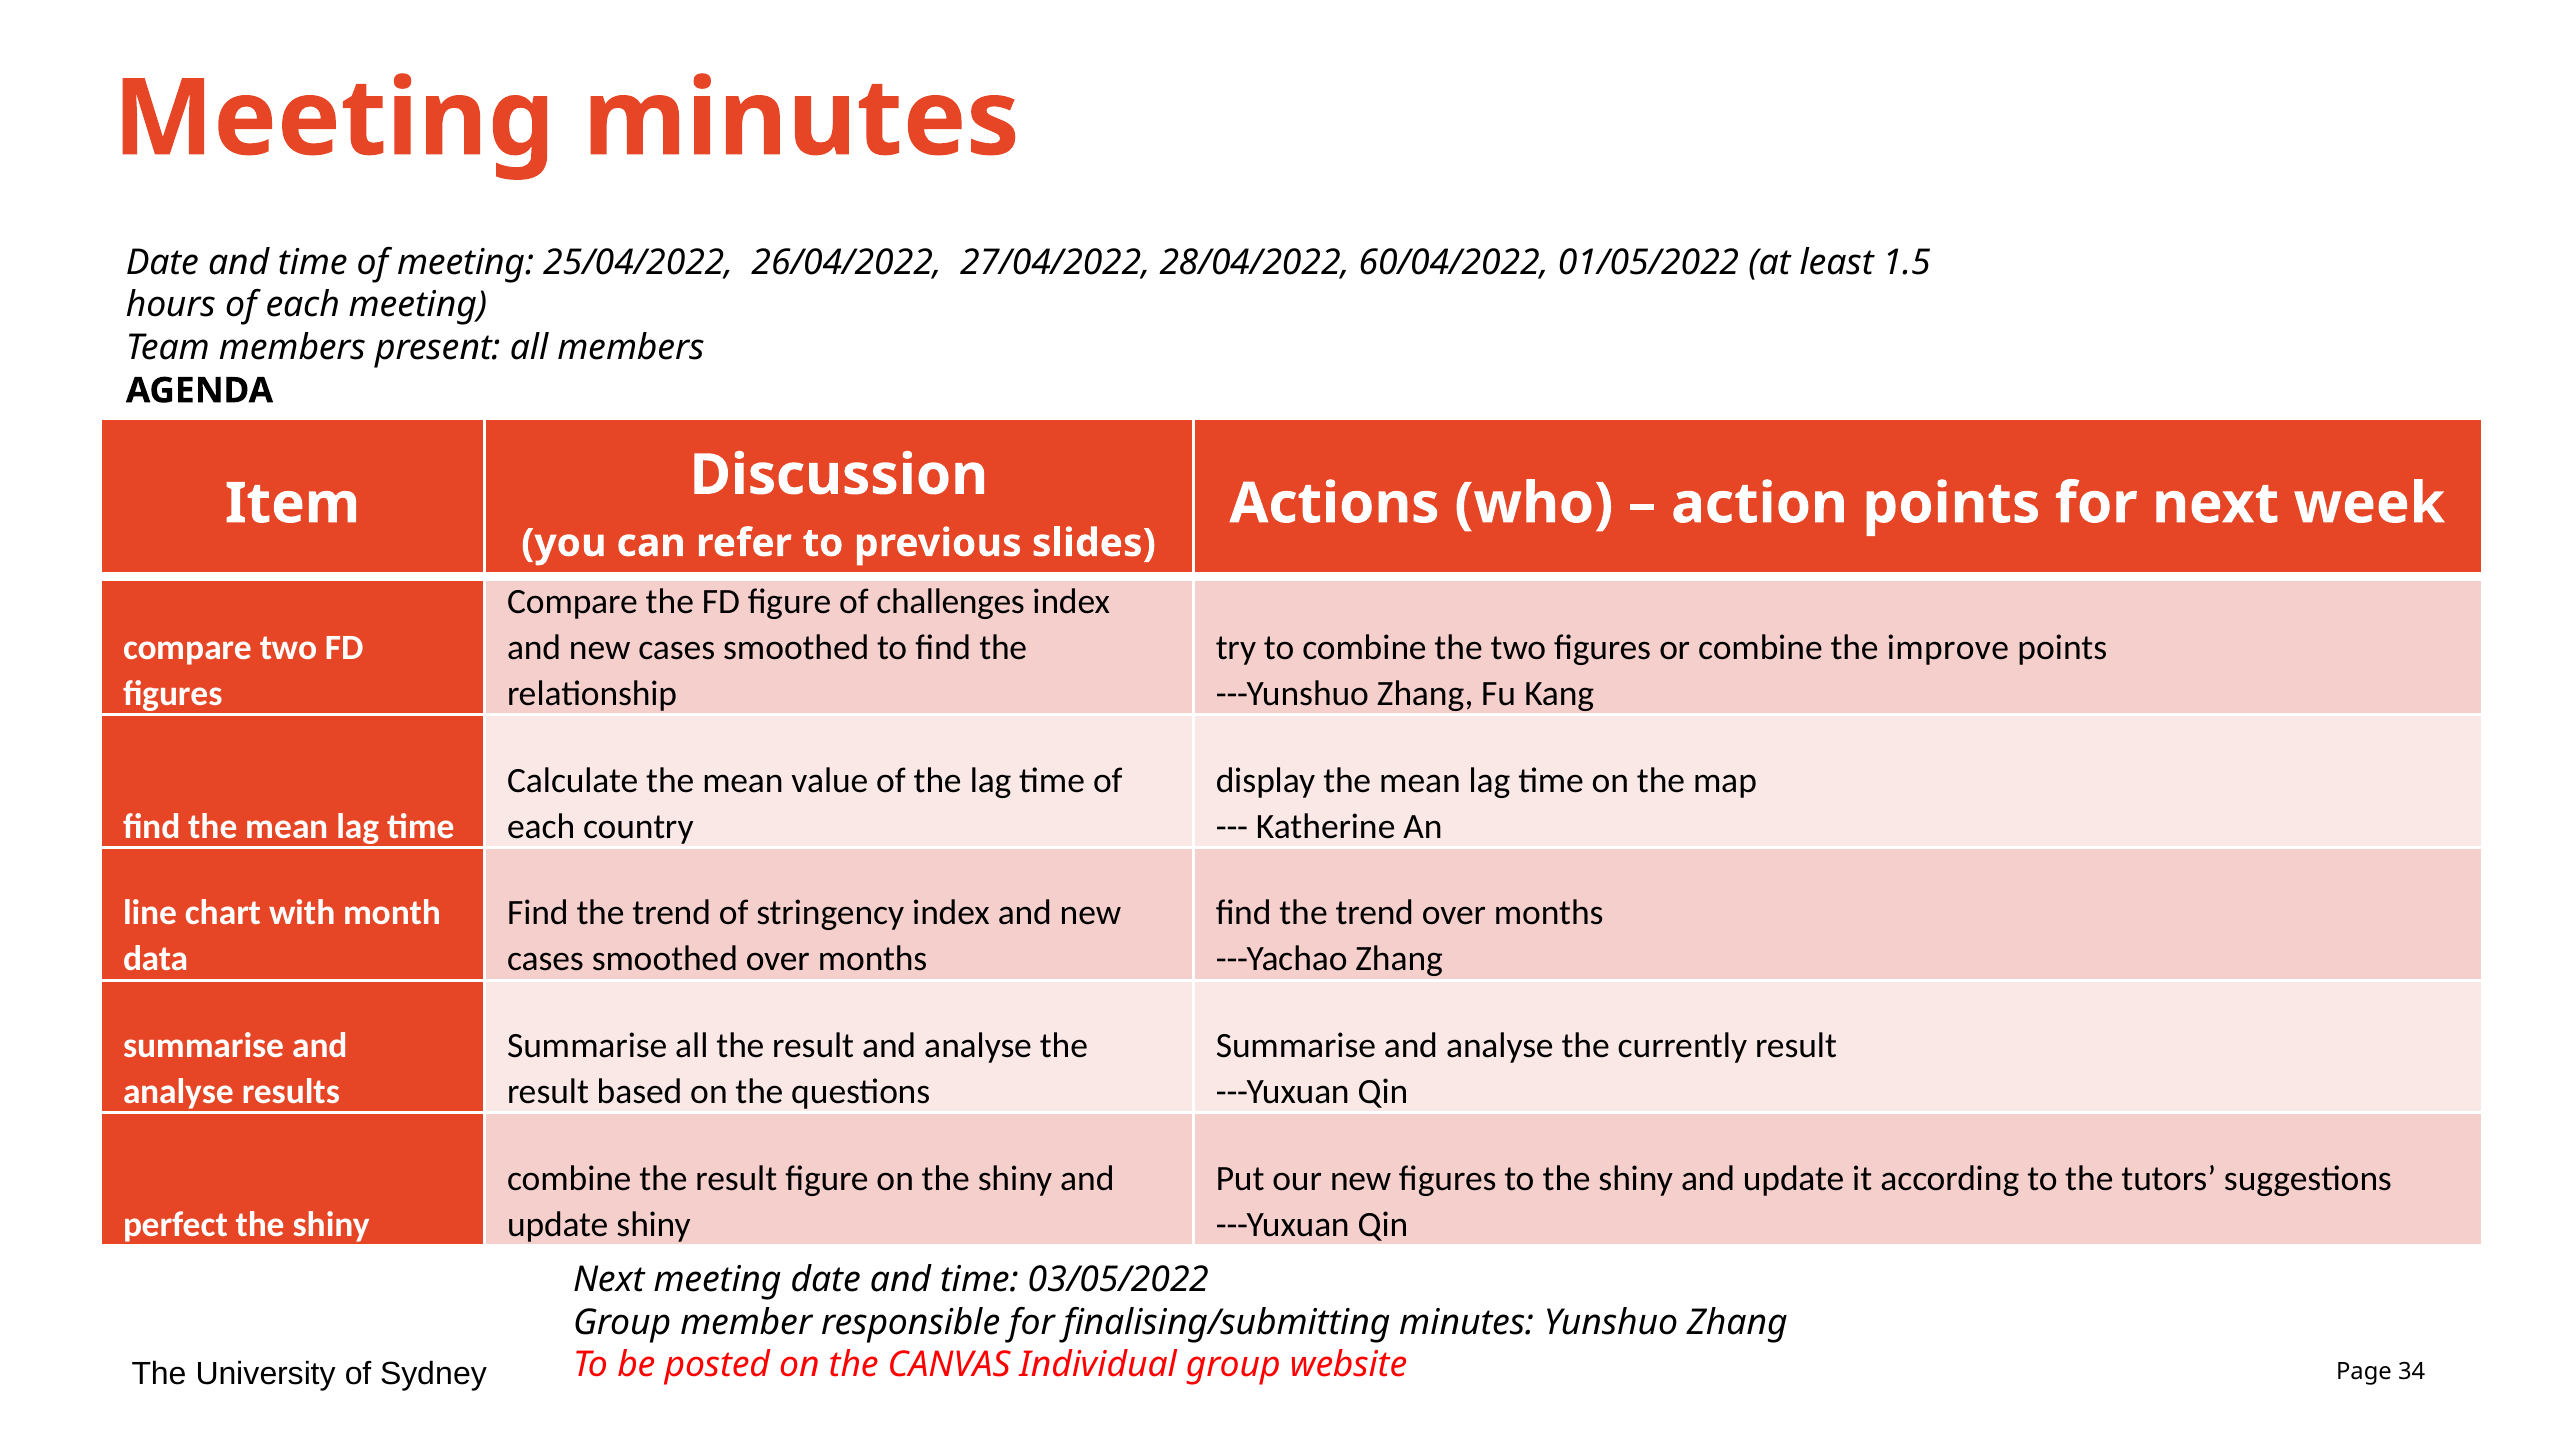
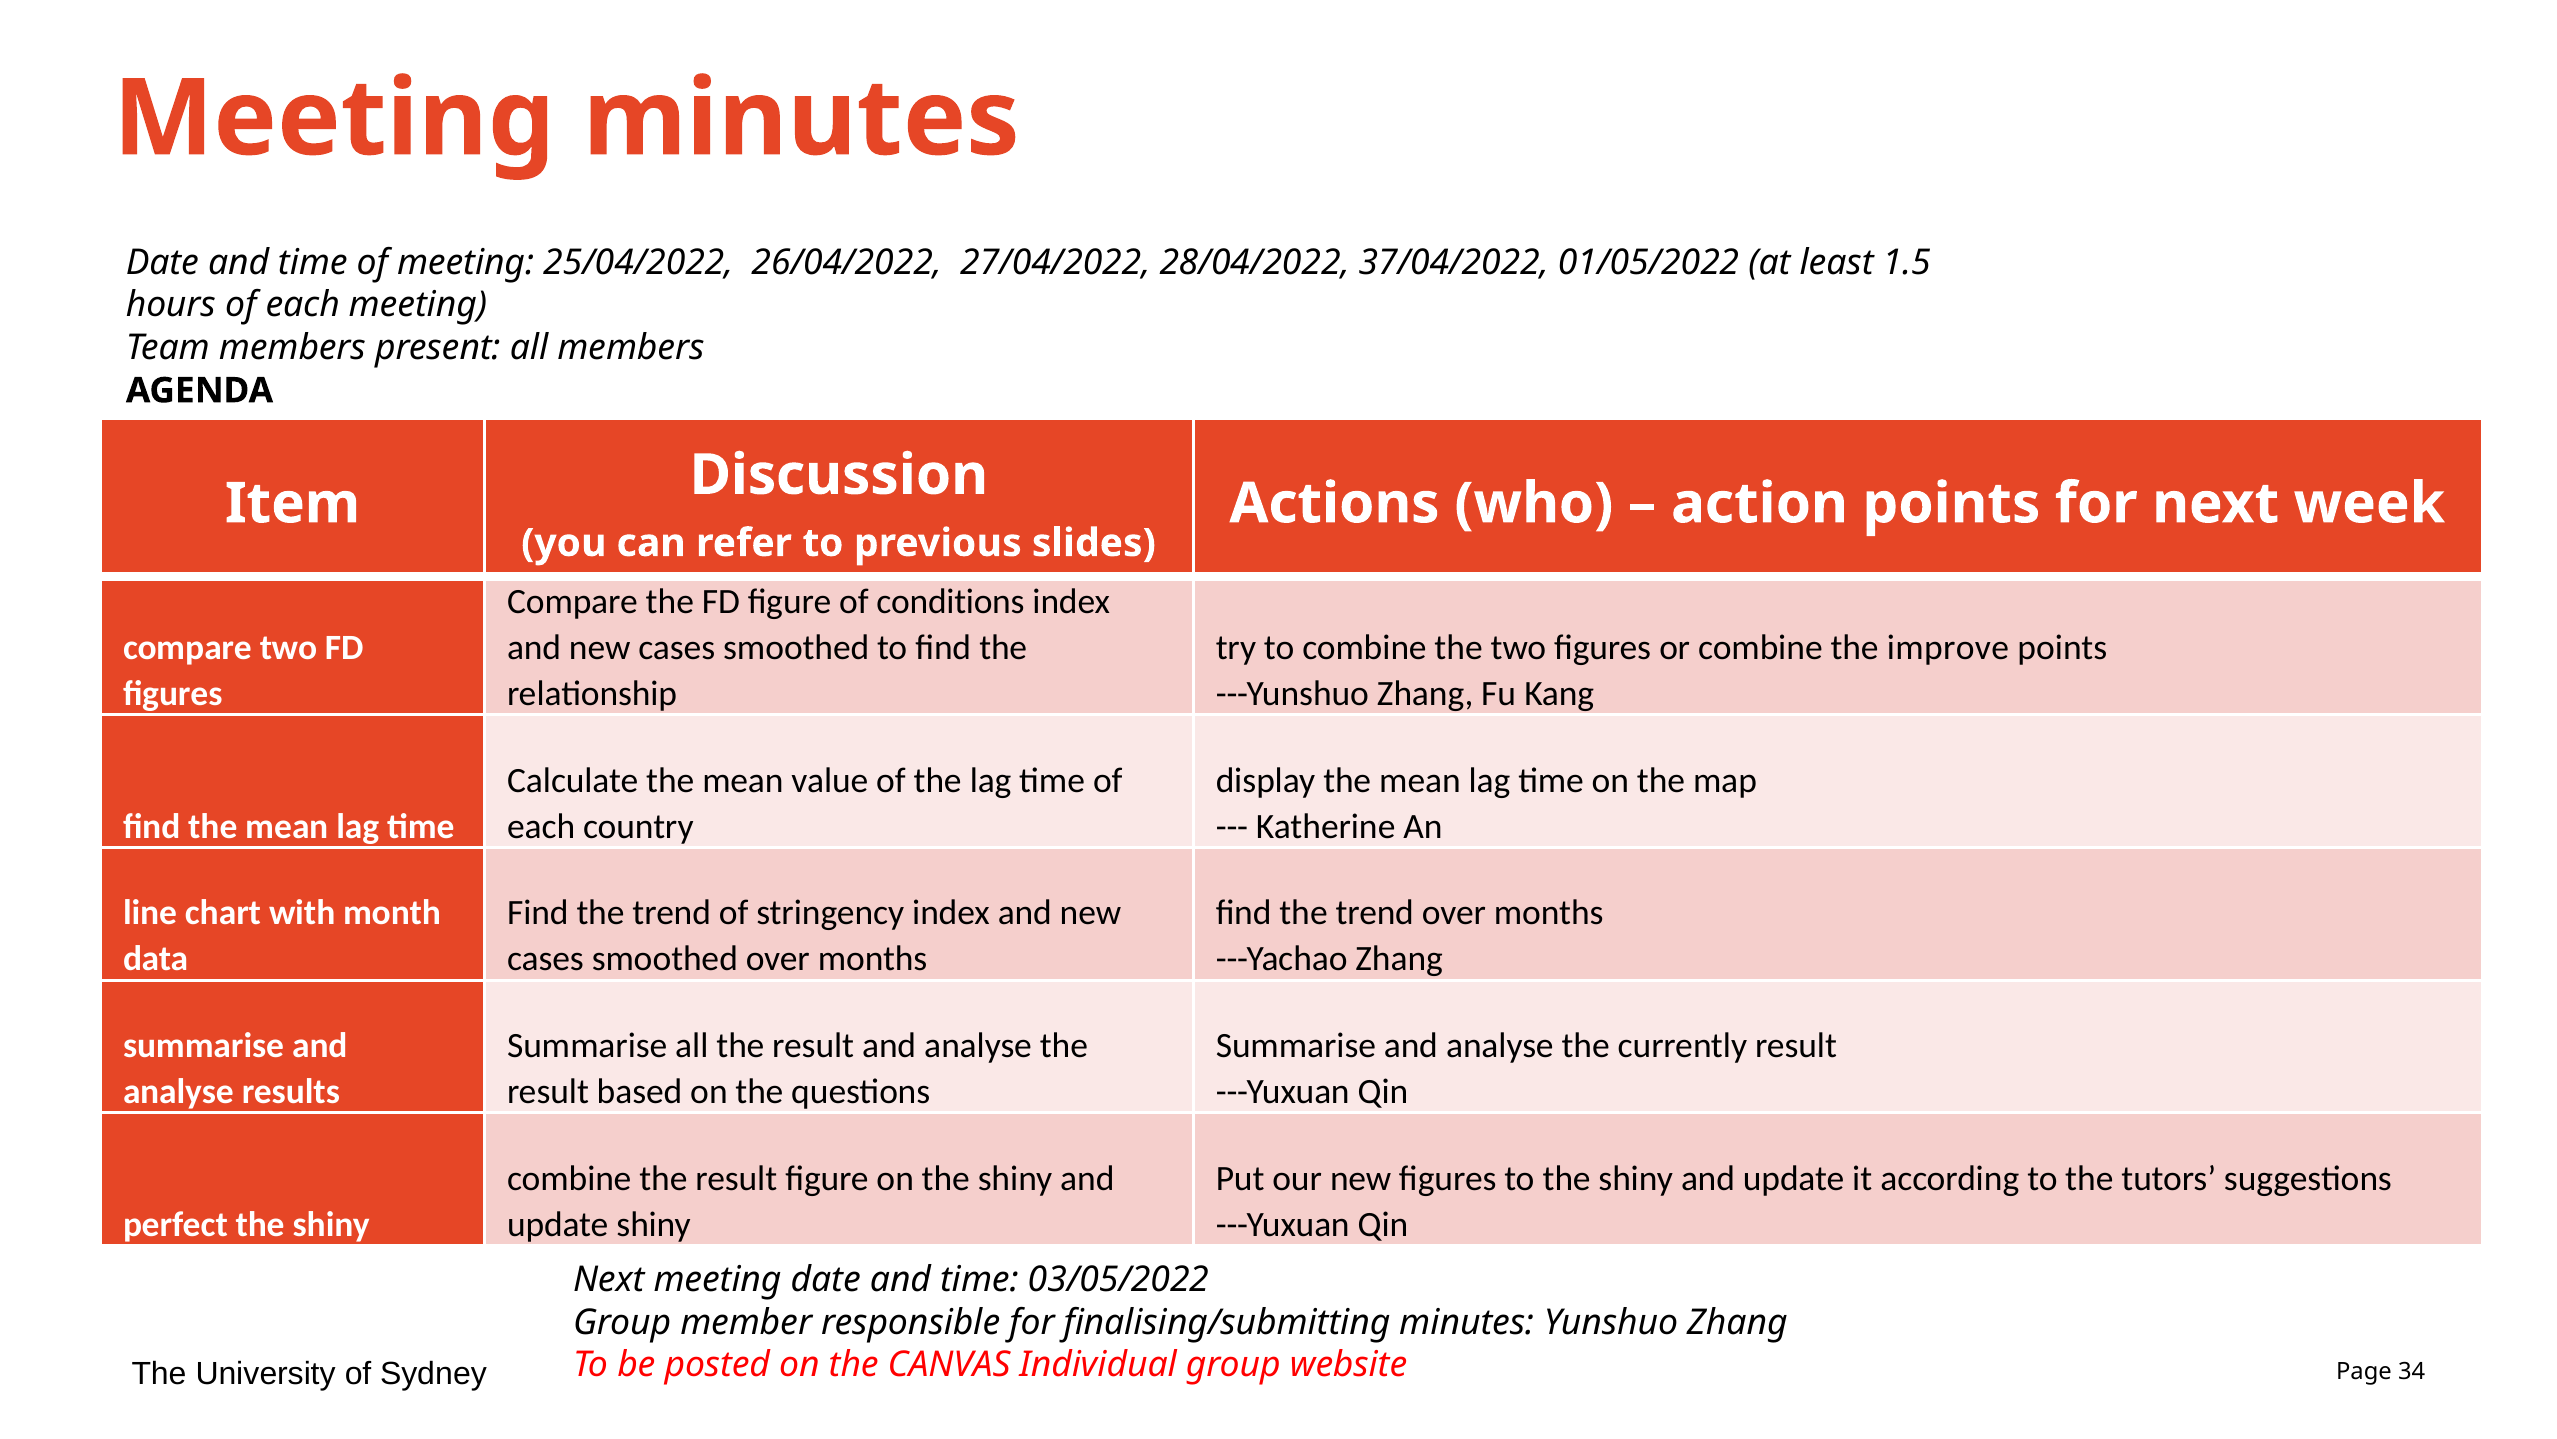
60/04/2022: 60/04/2022 -> 37/04/2022 (1454, 262)
challenges: challenges -> conditions (951, 601)
